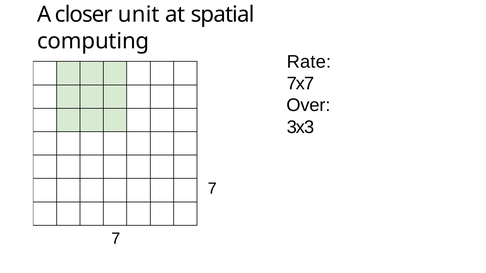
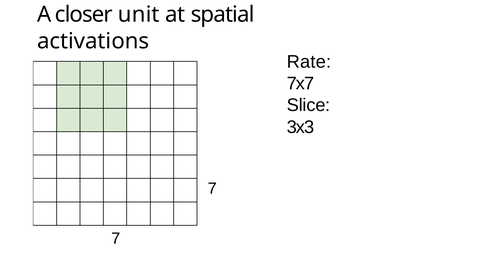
computing: computing -> activations (93, 41)
Over: Over -> Slice (309, 105)
